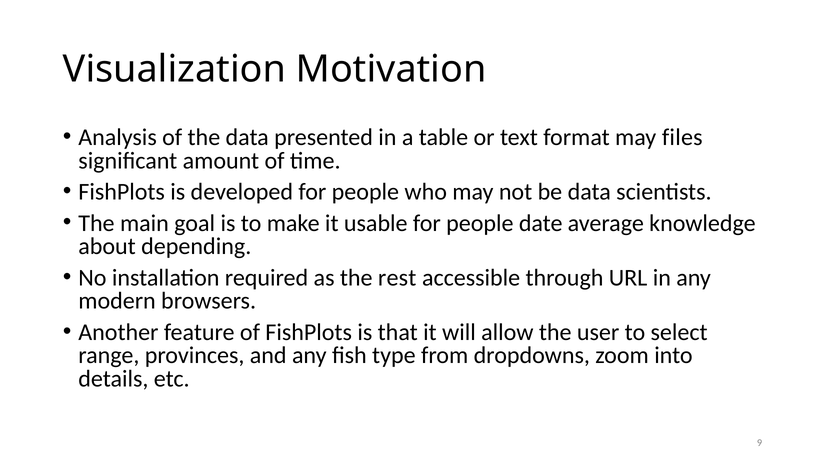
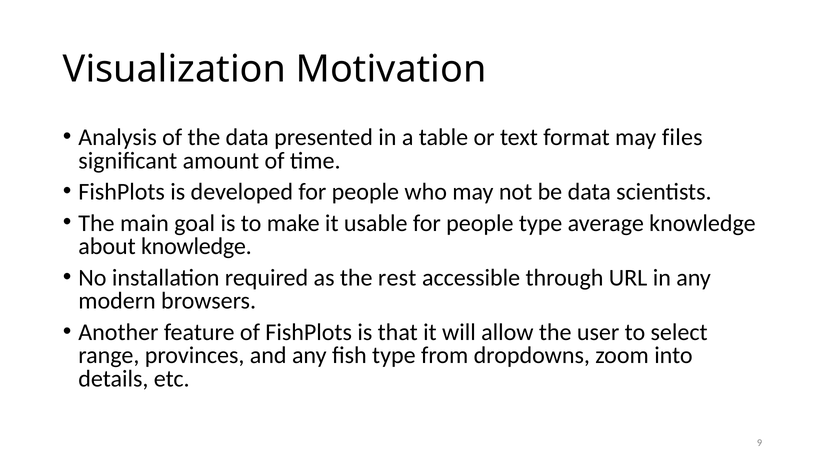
people date: date -> type (541, 223)
about depending: depending -> knowledge (196, 246)
